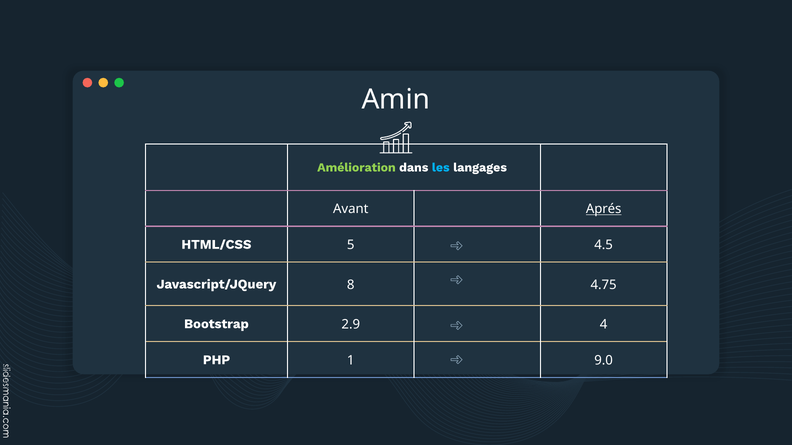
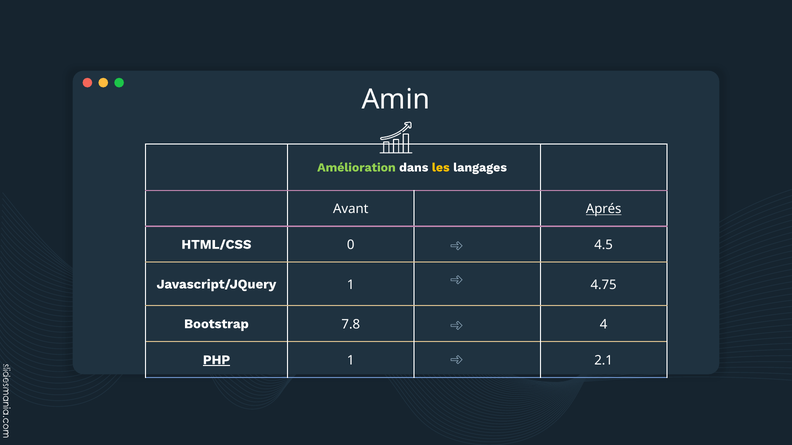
les colour: light blue -> yellow (441, 168)
5: 5 -> 0 (351, 245)
Javascript/JQuery 8: 8 -> 1 (351, 285)
2.9: 2.9 -> 7.8 (351, 325)
PHP underline: none -> present (216, 360)
9.0: 9.0 -> 2.1 (604, 361)
